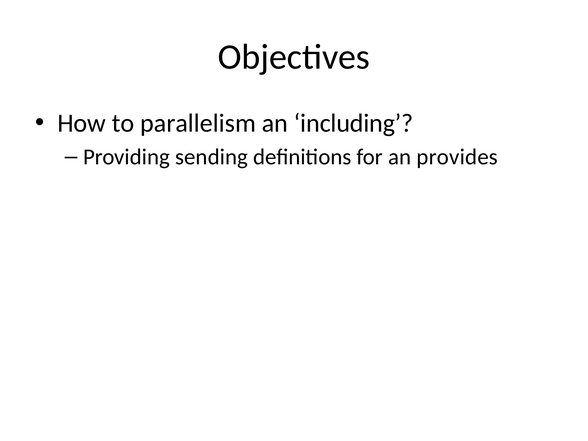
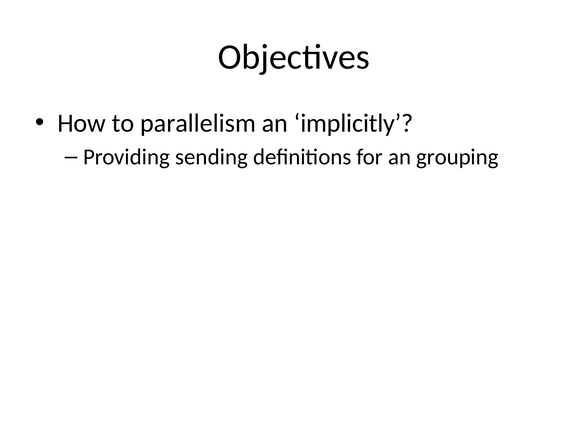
including: including -> implicitly (354, 123)
provides: provides -> grouping (457, 157)
